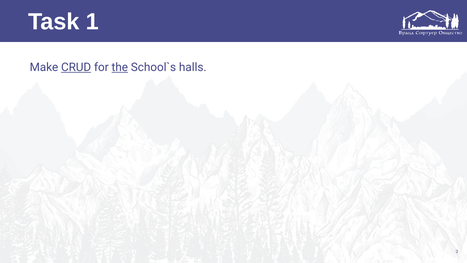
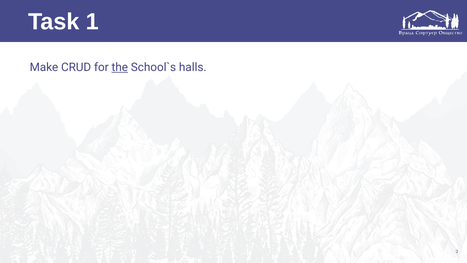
CRUD underline: present -> none (76, 67)
